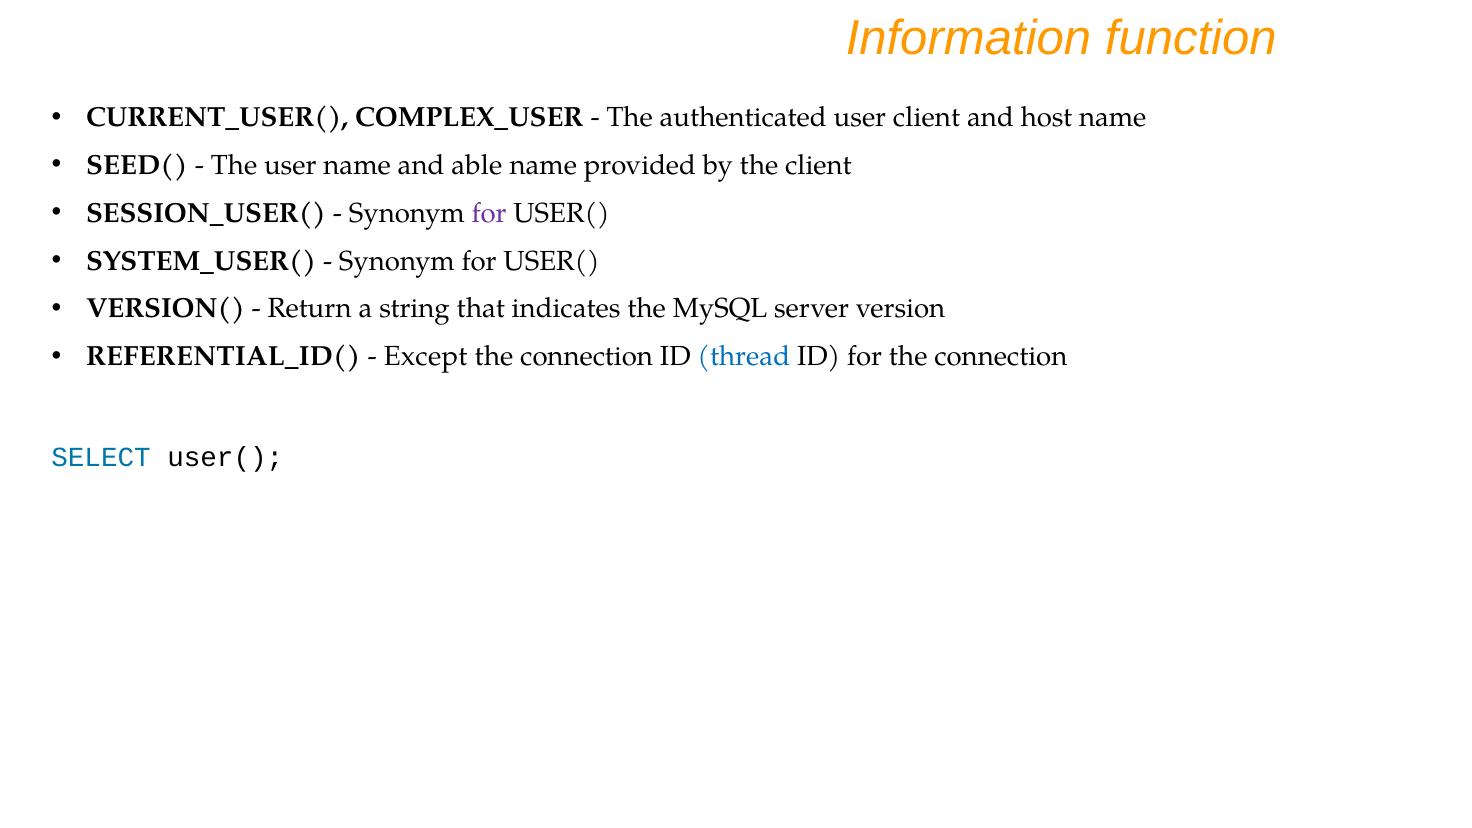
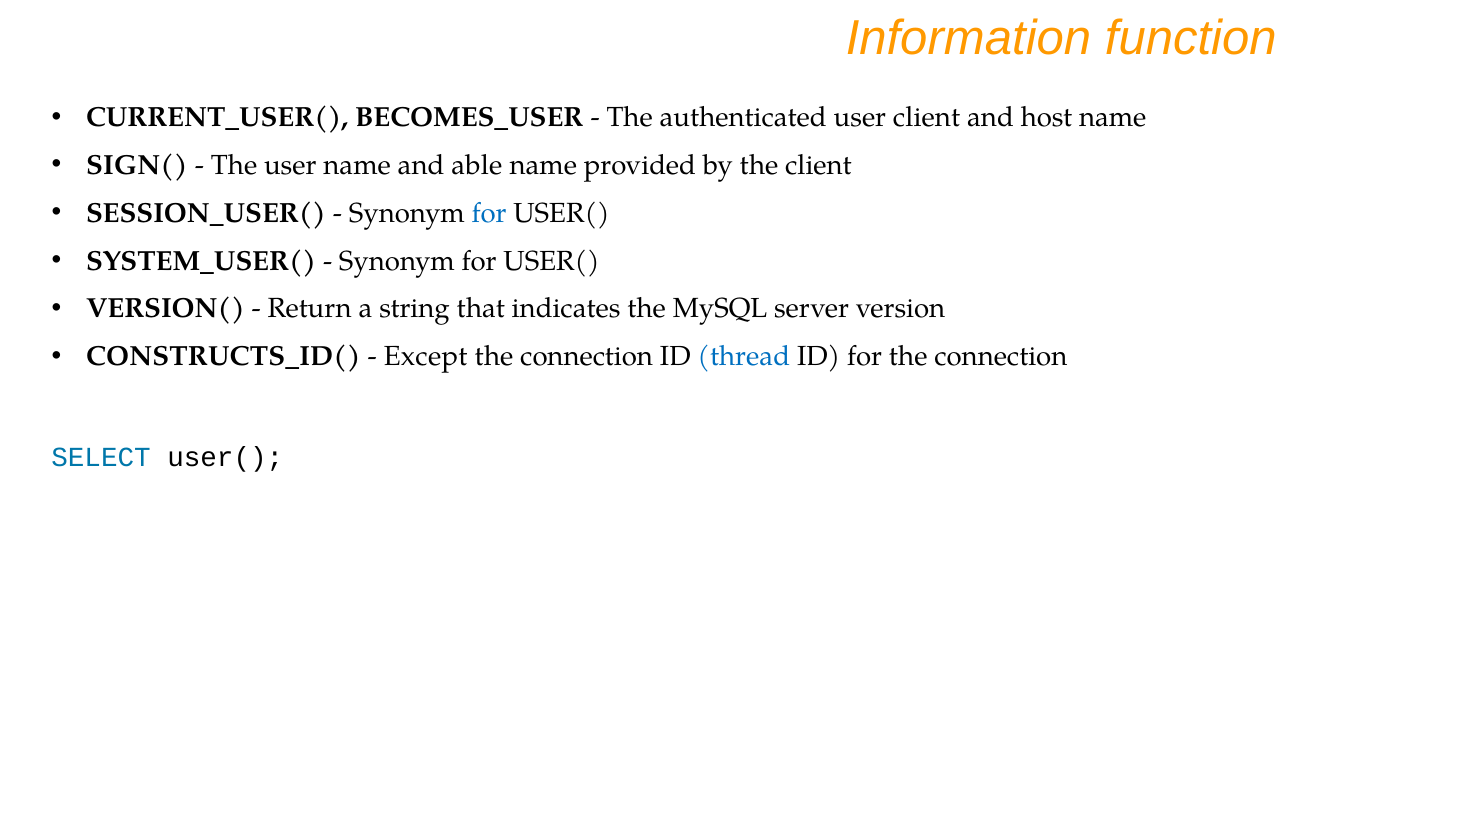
COMPLEX_USER: COMPLEX_USER -> BECOMES_USER (469, 117)
SEED(: SEED( -> SIGN( (137, 165)
for colour: purple -> blue (489, 213)
REFERENTIAL_ID(: REFERENTIAL_ID( -> CONSTRUCTS_ID( (223, 357)
